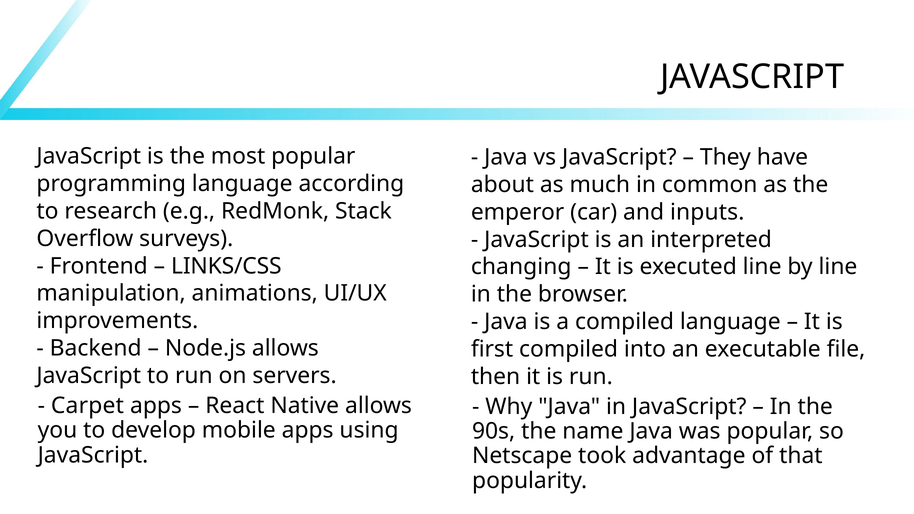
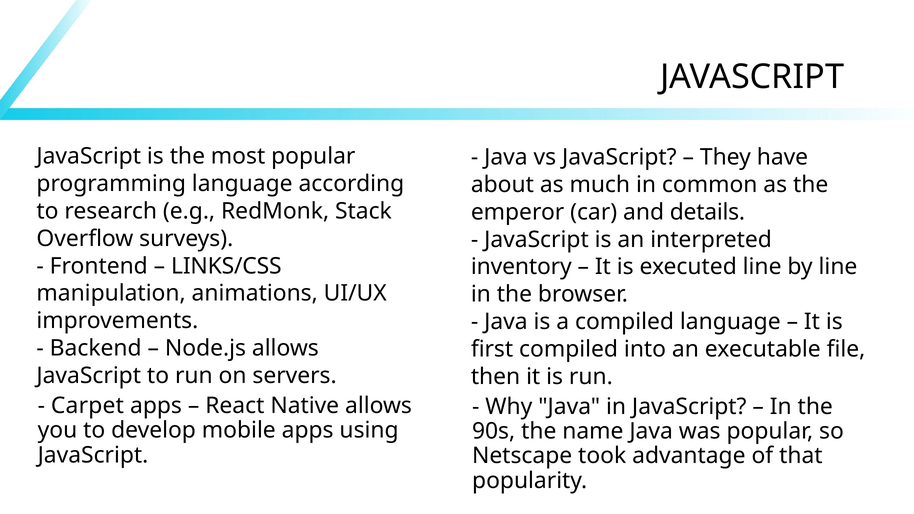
inputs: inputs -> details (707, 212)
changing: changing -> inventory (521, 267)
